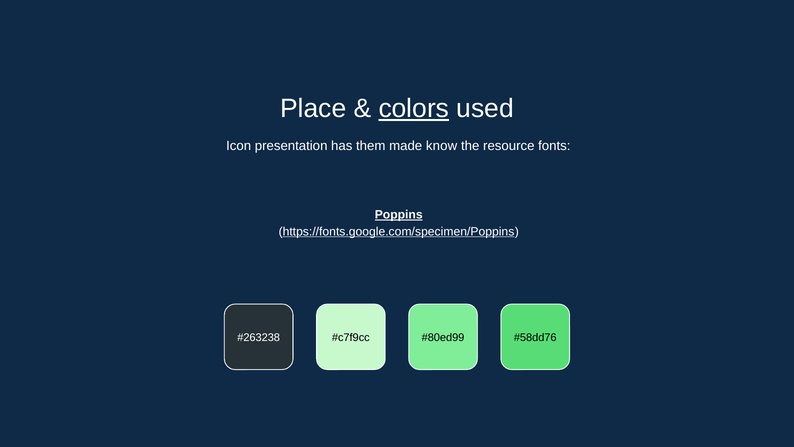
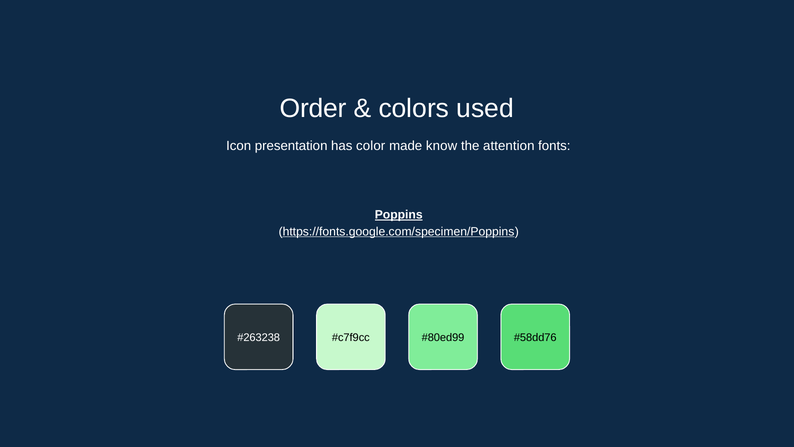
Place: Place -> Order (313, 109)
colors underline: present -> none (414, 109)
them: them -> color (371, 146)
resource: resource -> attention (509, 146)
